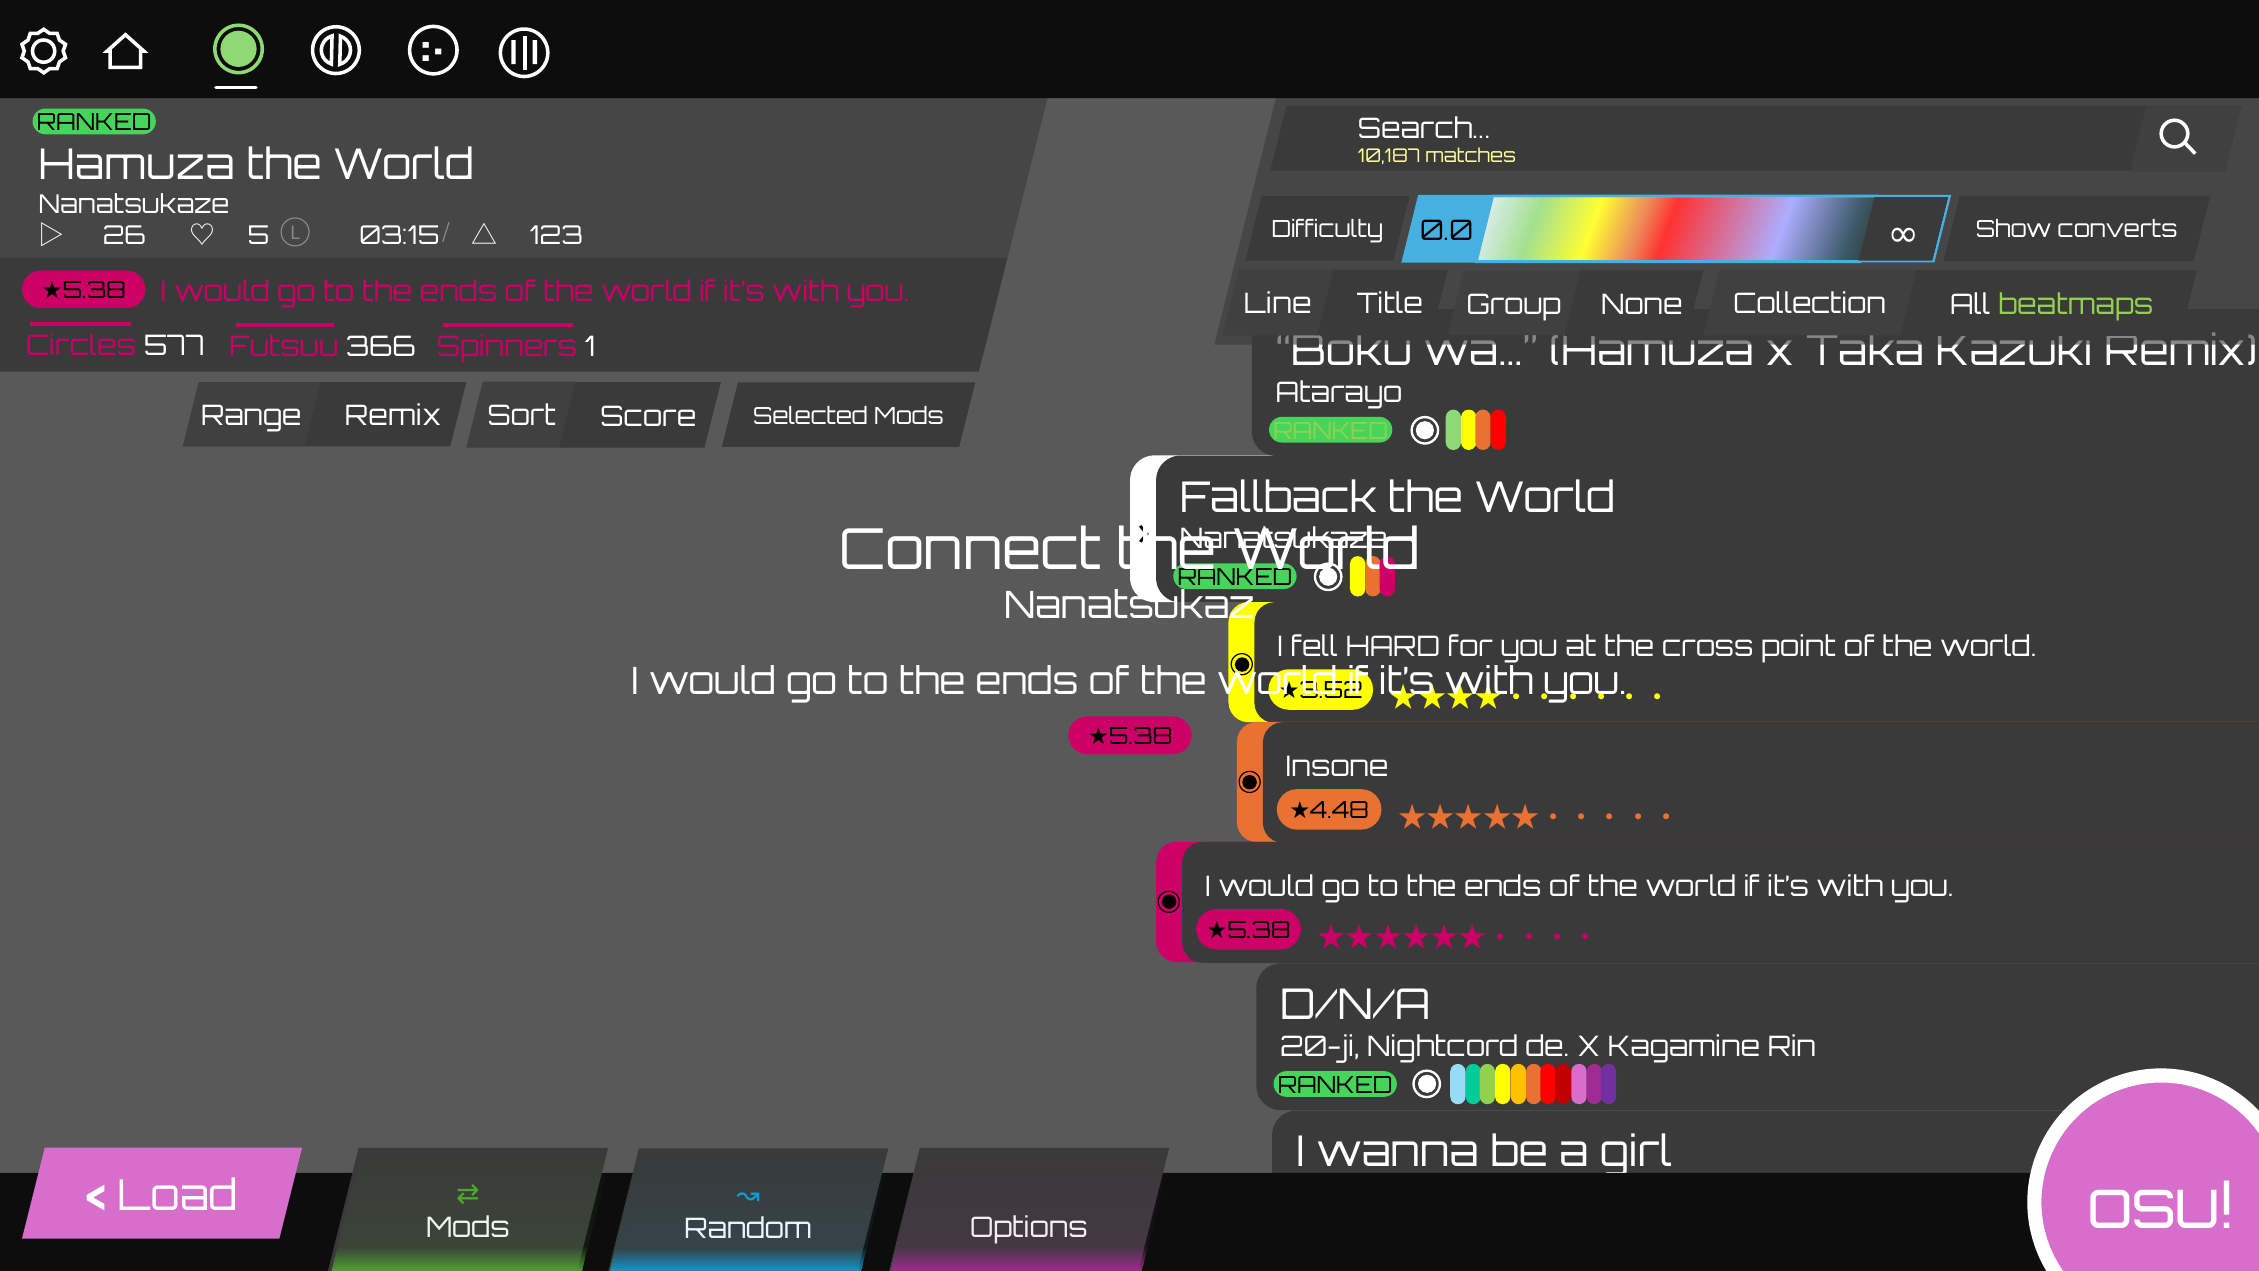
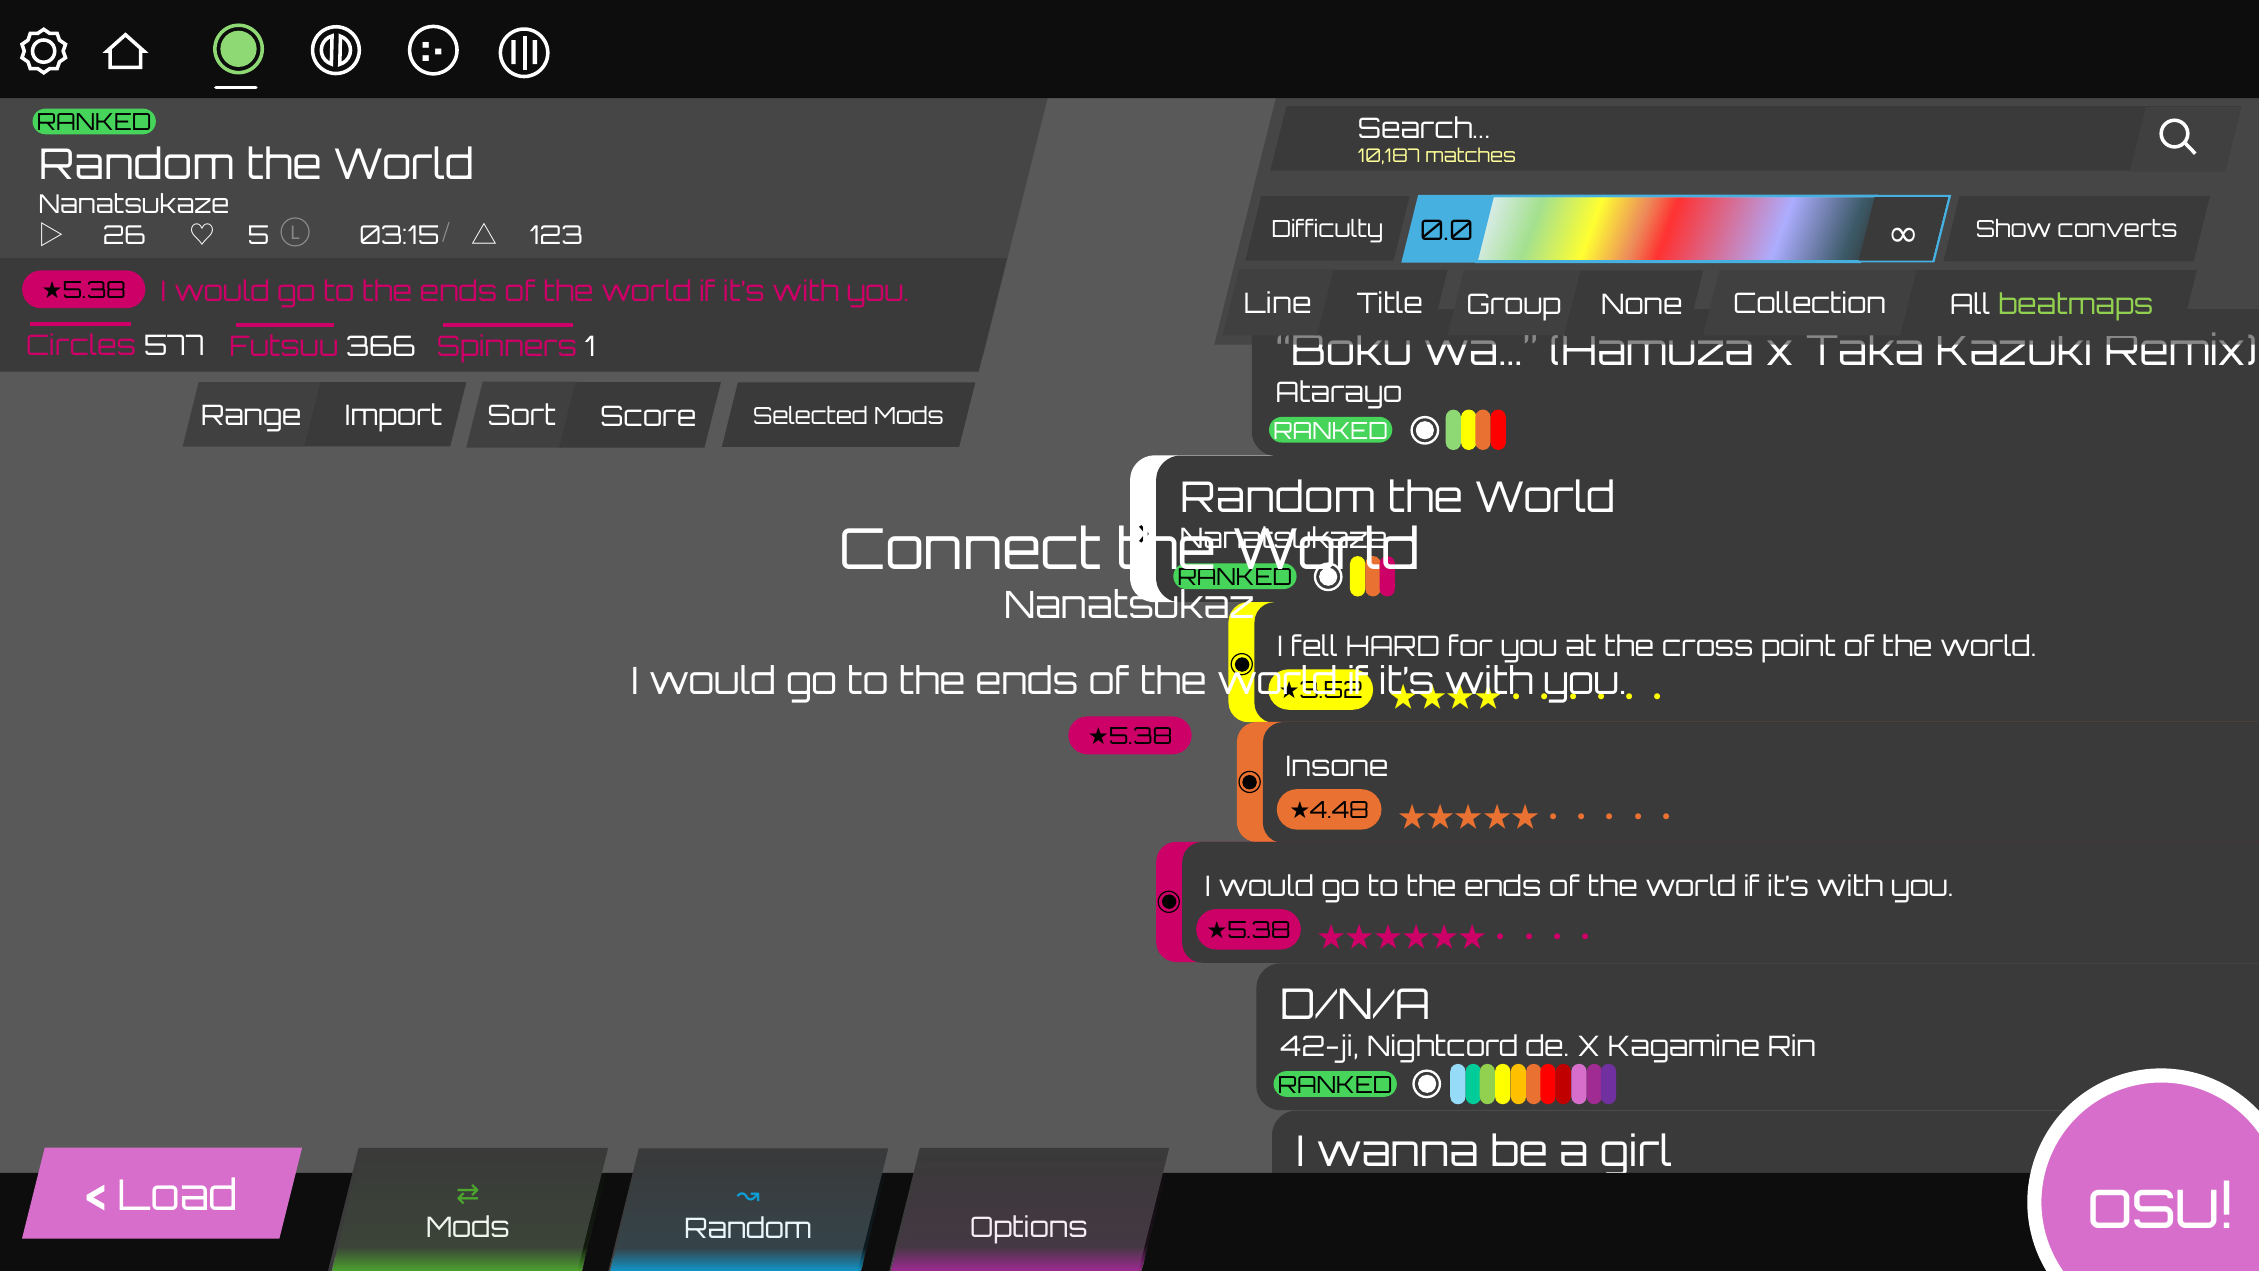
Hamuza: Hamuza -> Random (137, 165)
Remix: Remix -> Import (393, 416)
RANKED colour: light green -> white (1331, 431)
Fallback: Fallback -> Random (1278, 498)
20-ji: 20-ji -> 42-ji (1320, 1047)
